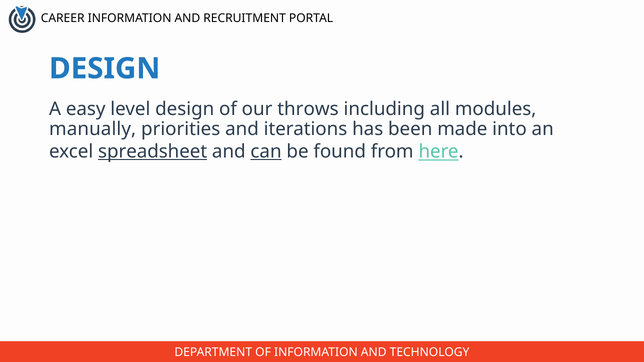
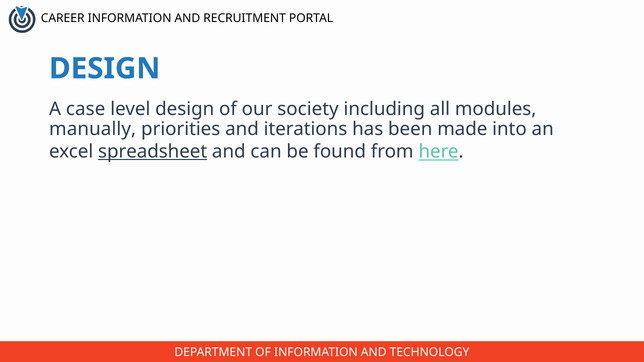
easy: easy -> case (86, 109)
throws: throws -> society (308, 109)
can underline: present -> none (266, 152)
